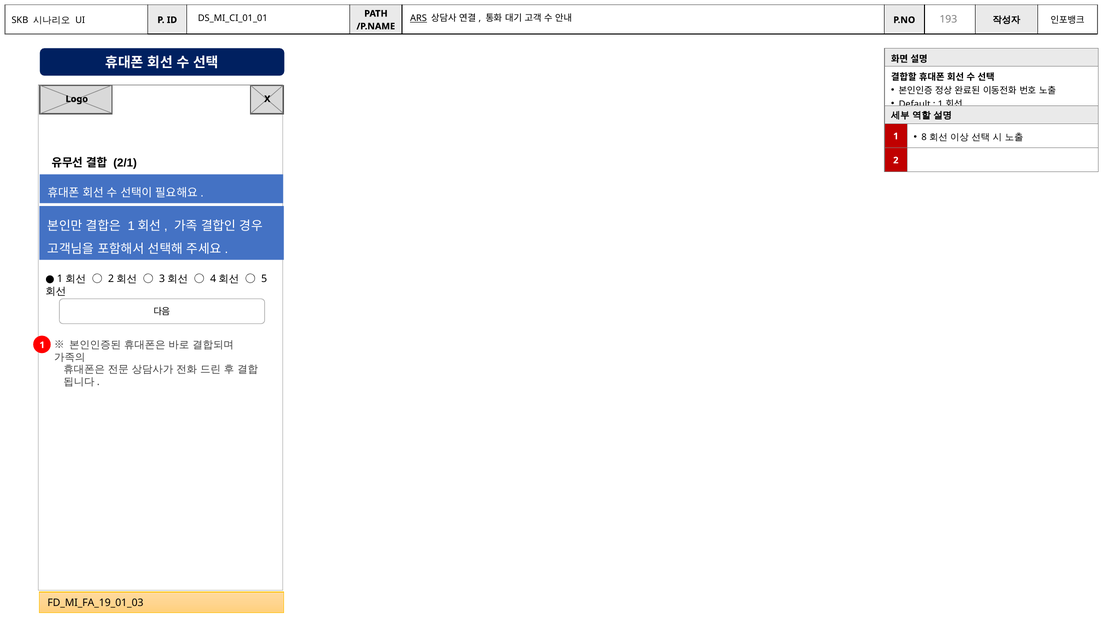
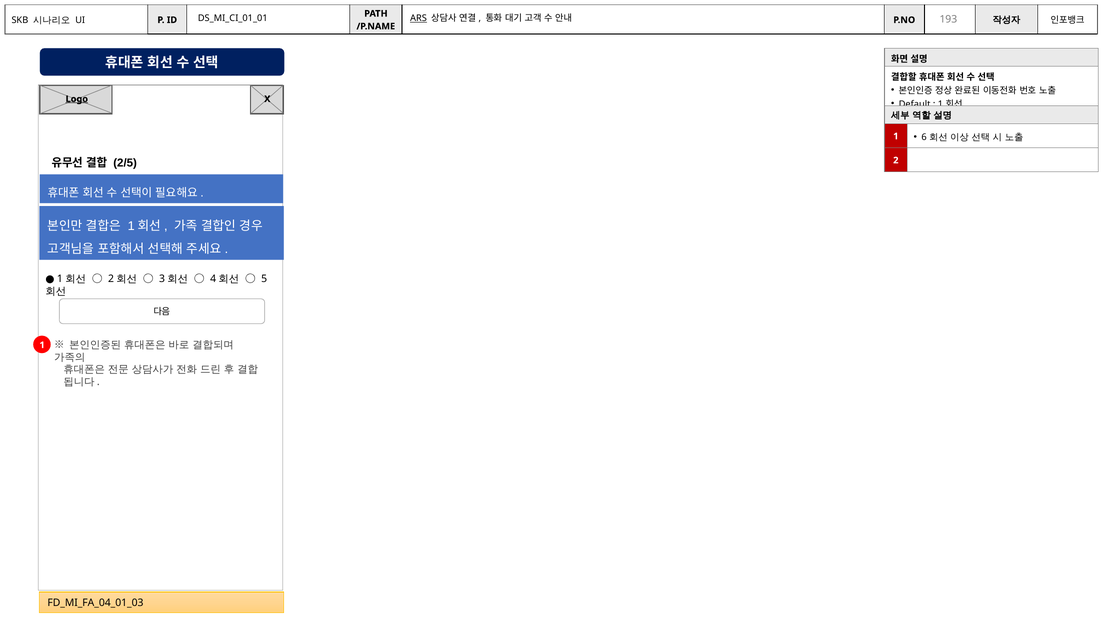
Logo underline: none -> present (77, 99)
8: 8 -> 6 (924, 137)
2/1: 2/1 -> 2/5 (125, 163)
FD_MI_FA_19_01_03: FD_MI_FA_19_01_03 -> FD_MI_FA_04_01_03 (95, 603)
